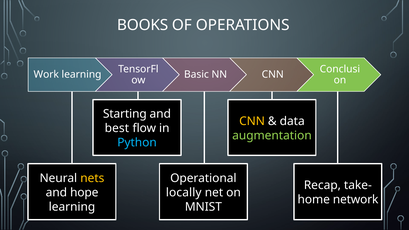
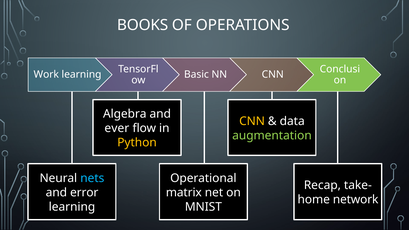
Starting: Starting -> Algebra (125, 114)
best: best -> ever (117, 128)
Python colour: light blue -> yellow (137, 143)
nets colour: yellow -> light blue (92, 178)
hope: hope -> error (84, 193)
locally: locally -> matrix (184, 193)
